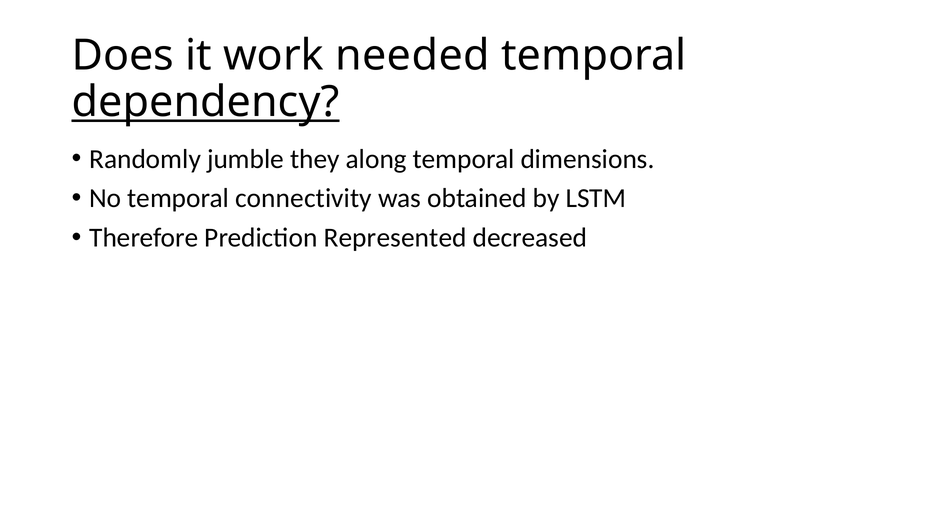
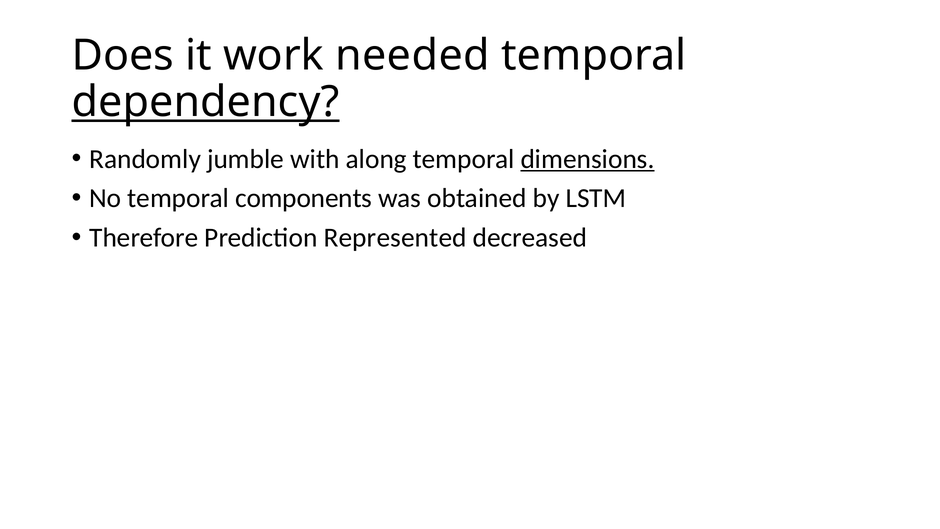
they: they -> with (315, 159)
dimensions underline: none -> present (588, 159)
connectivity: connectivity -> components (304, 198)
